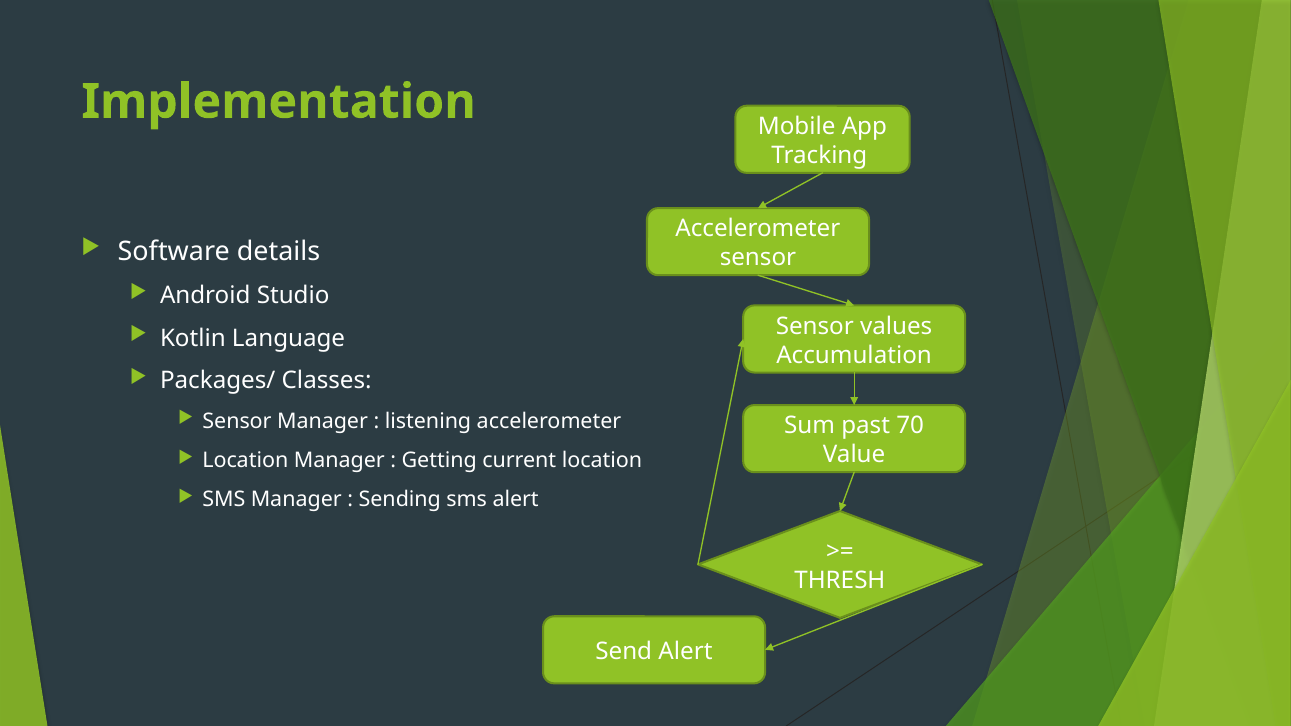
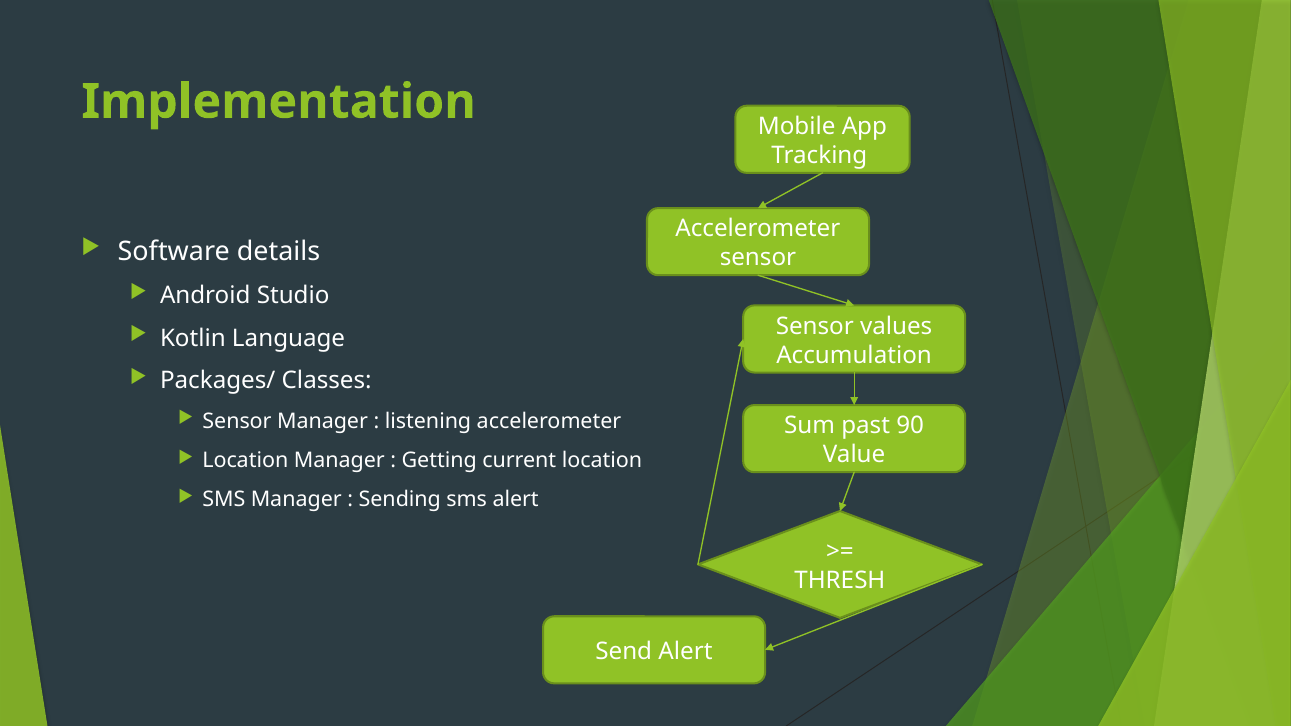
70: 70 -> 90 (910, 426)
